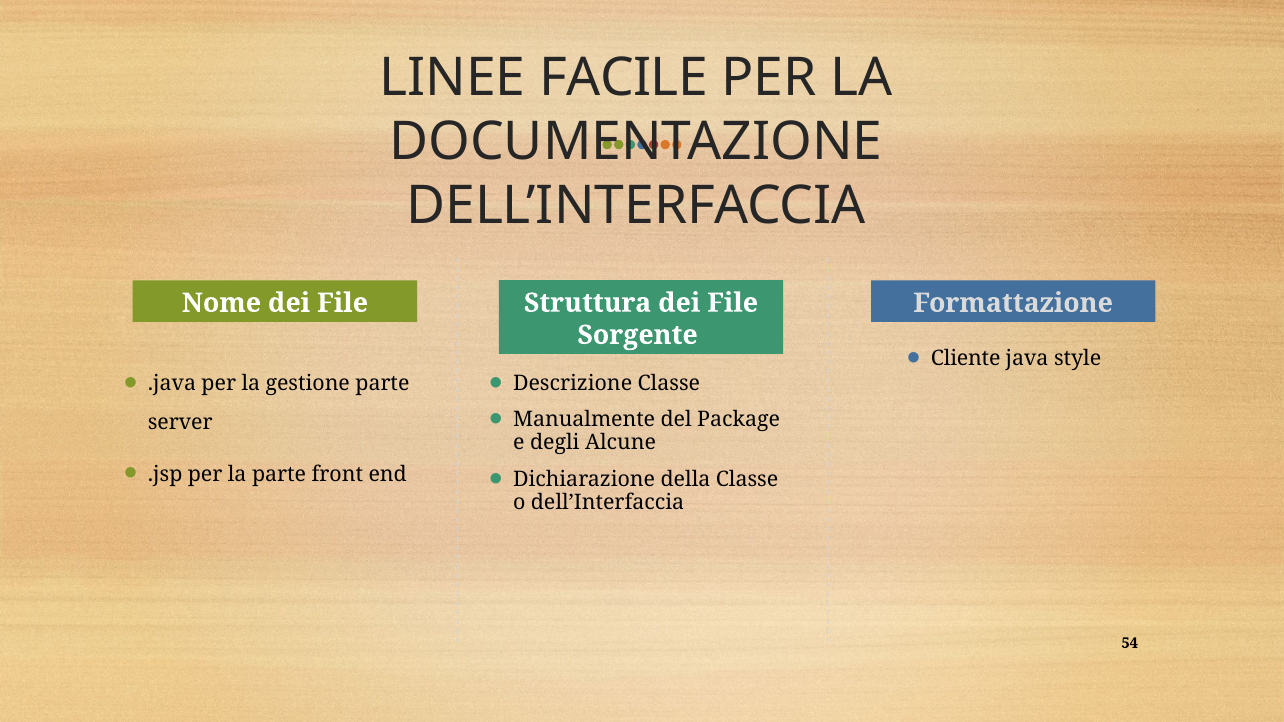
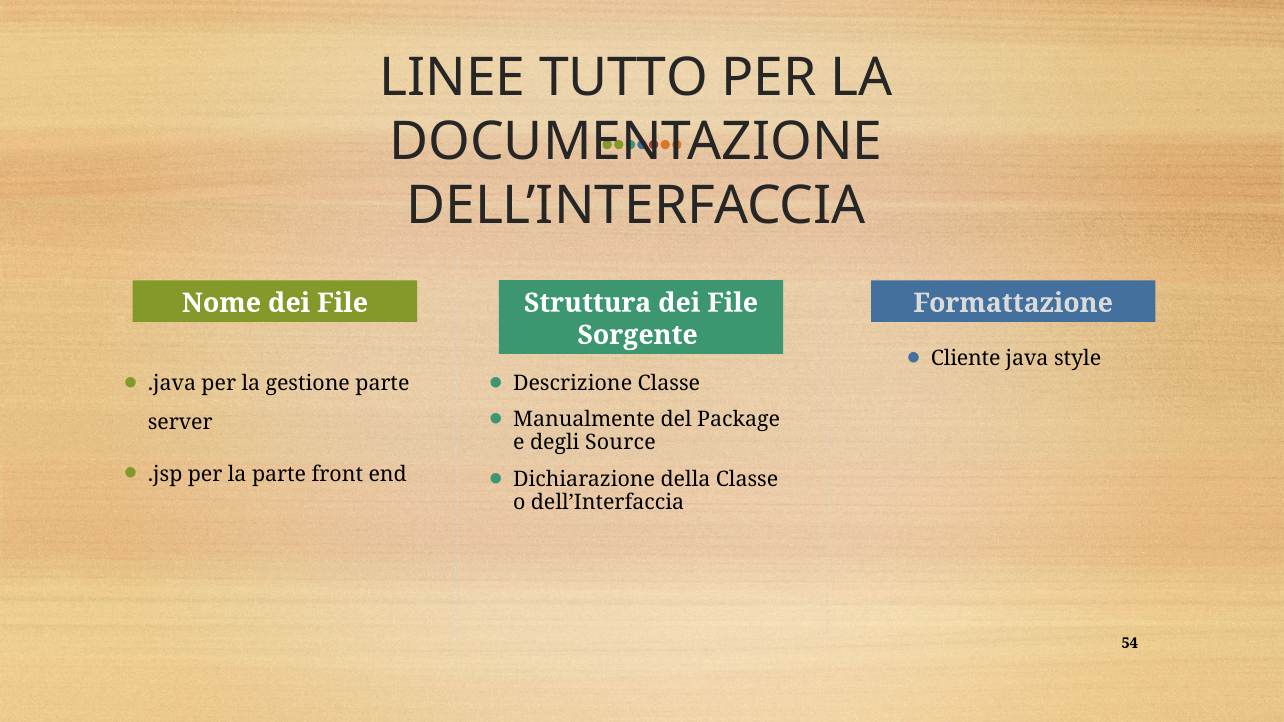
FACILE: FACILE -> TUTTO (624, 78)
Alcune: Alcune -> Source (620, 443)
